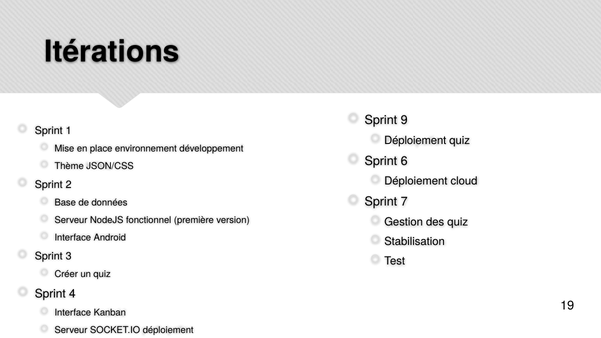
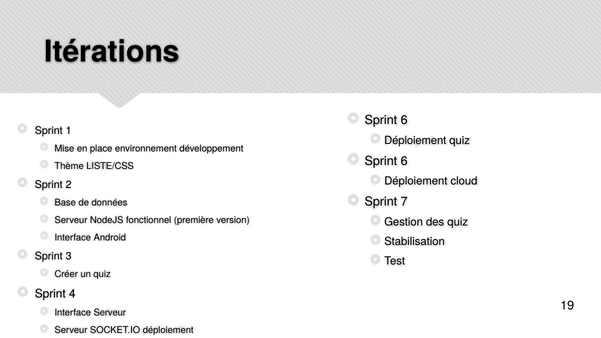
9: 9 -> 6 (404, 120)
JSON/CSS: JSON/CSS -> LISTE/CSS (110, 166)
Interface Kanban: Kanban -> Serveur (110, 313)
